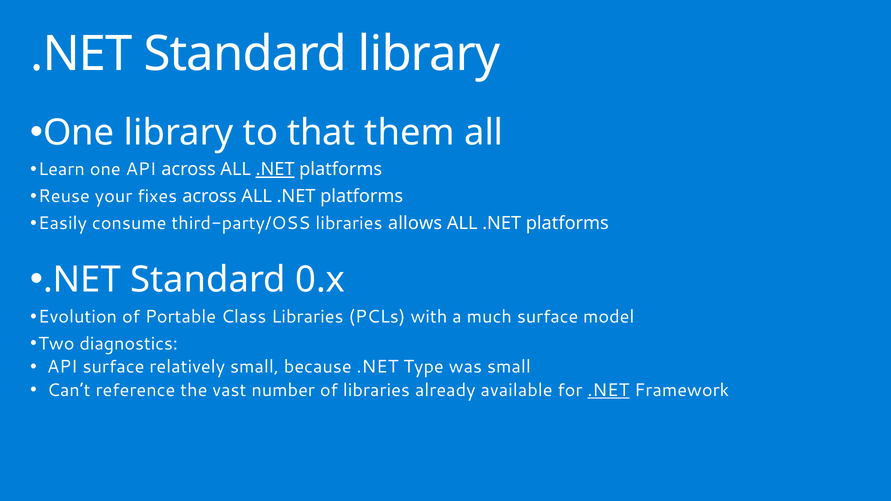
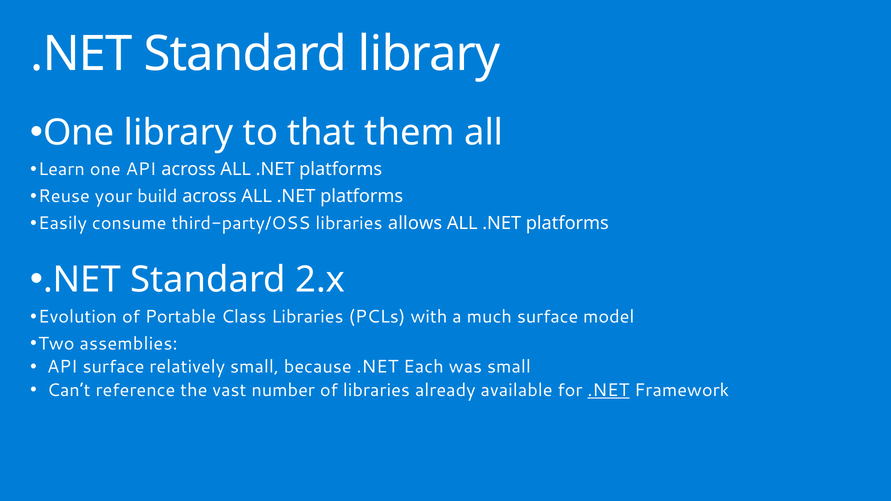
.NET underline: present -> none (275, 170)
fixes: fixes -> build (157, 196)
0.x: 0.x -> 2.x (320, 280)
diagnostics: diagnostics -> assemblies (129, 344)
Type: Type -> Each (424, 367)
